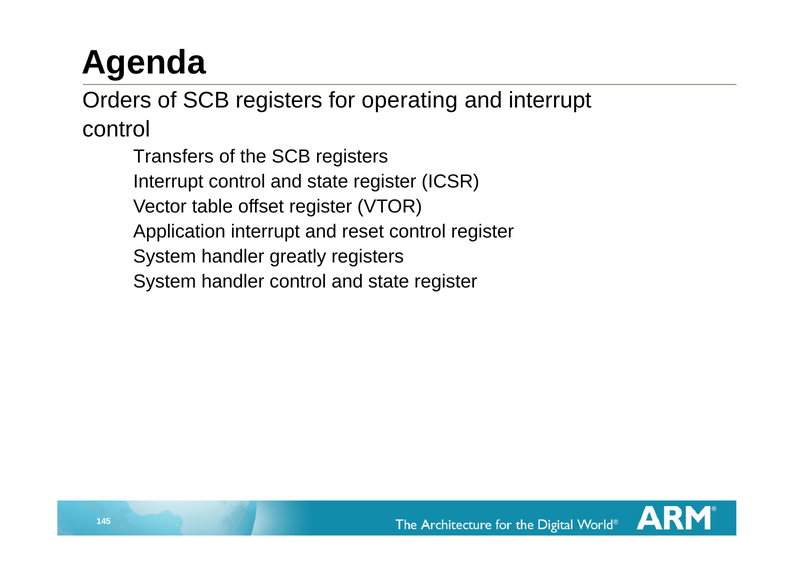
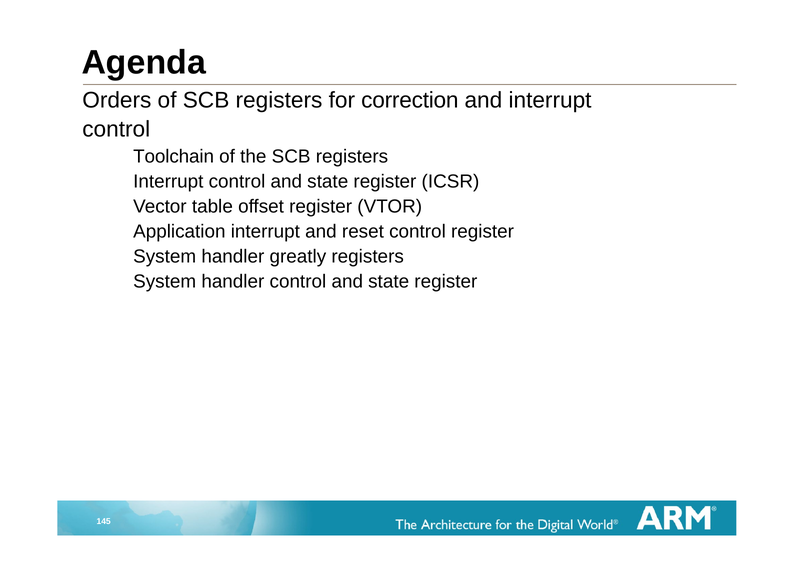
operating: operating -> correction (410, 100)
Transfers: Transfers -> Toolchain (174, 156)
